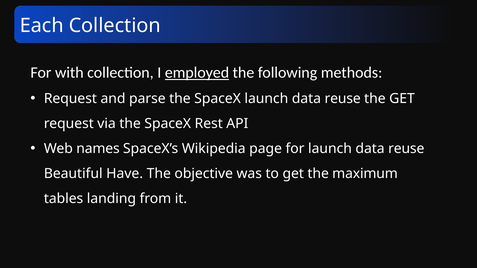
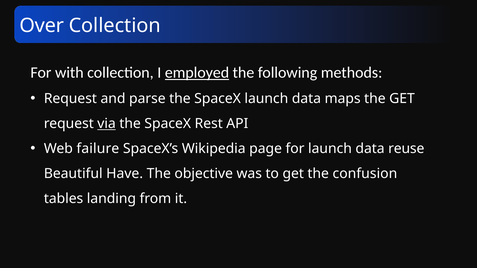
Each: Each -> Over (42, 26)
SpaceX launch data reuse: reuse -> maps (343, 99)
via underline: none -> present (107, 124)
names: names -> failure (98, 149)
maximum: maximum -> confusion (365, 174)
